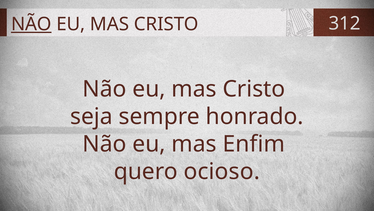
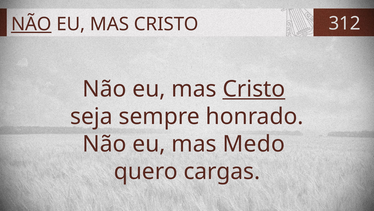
Cristo underline: none -> present (254, 89)
Enfim: Enfim -> Medo (254, 144)
ocioso: ocioso -> cargas (222, 171)
